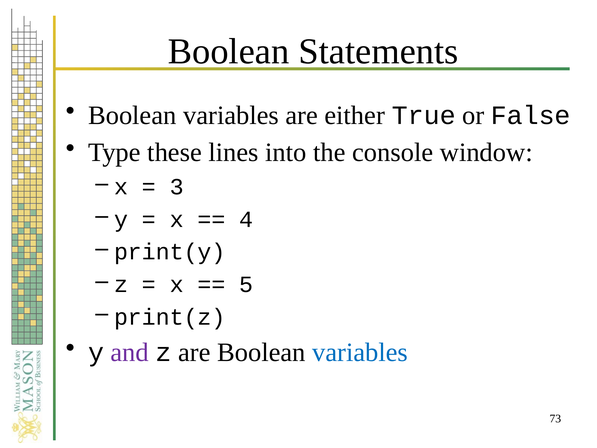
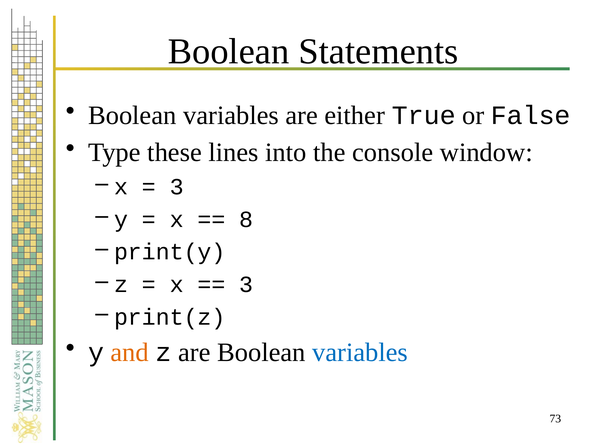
4: 4 -> 8 (246, 219)
5: 5 -> 3 (246, 284)
and colour: purple -> orange (130, 352)
